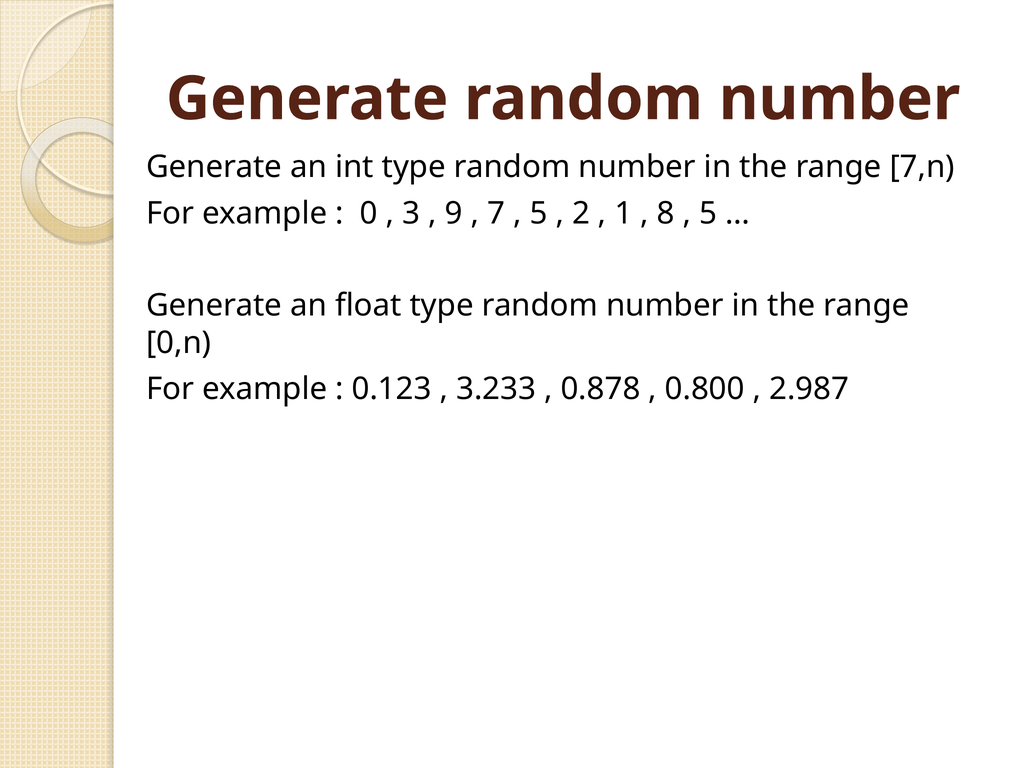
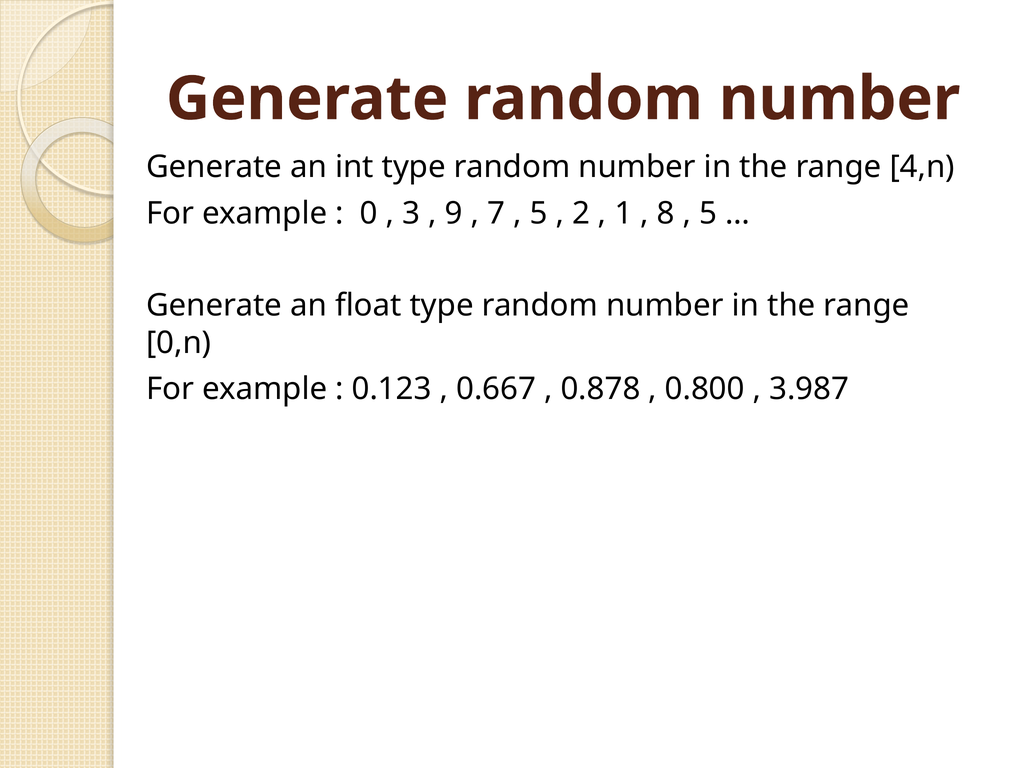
7,n: 7,n -> 4,n (922, 167)
3.233: 3.233 -> 0.667 (496, 389)
2.987: 2.987 -> 3.987 (809, 389)
